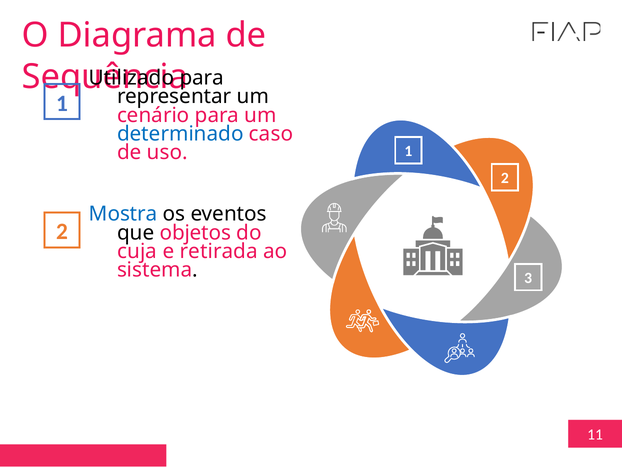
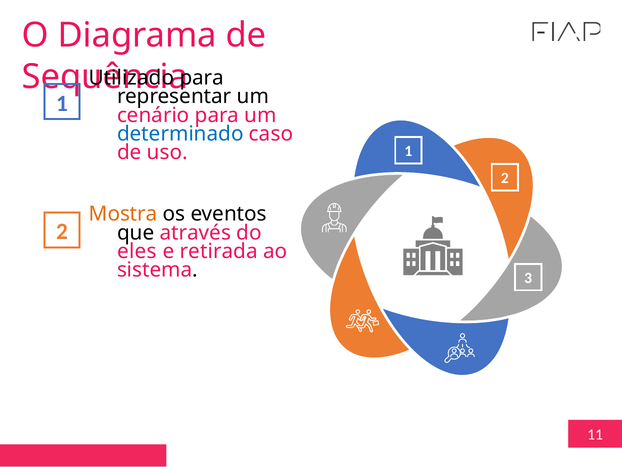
Mostra colour: blue -> orange (123, 214)
objetos: objetos -> através (195, 232)
cuja: cuja -> eles (137, 251)
